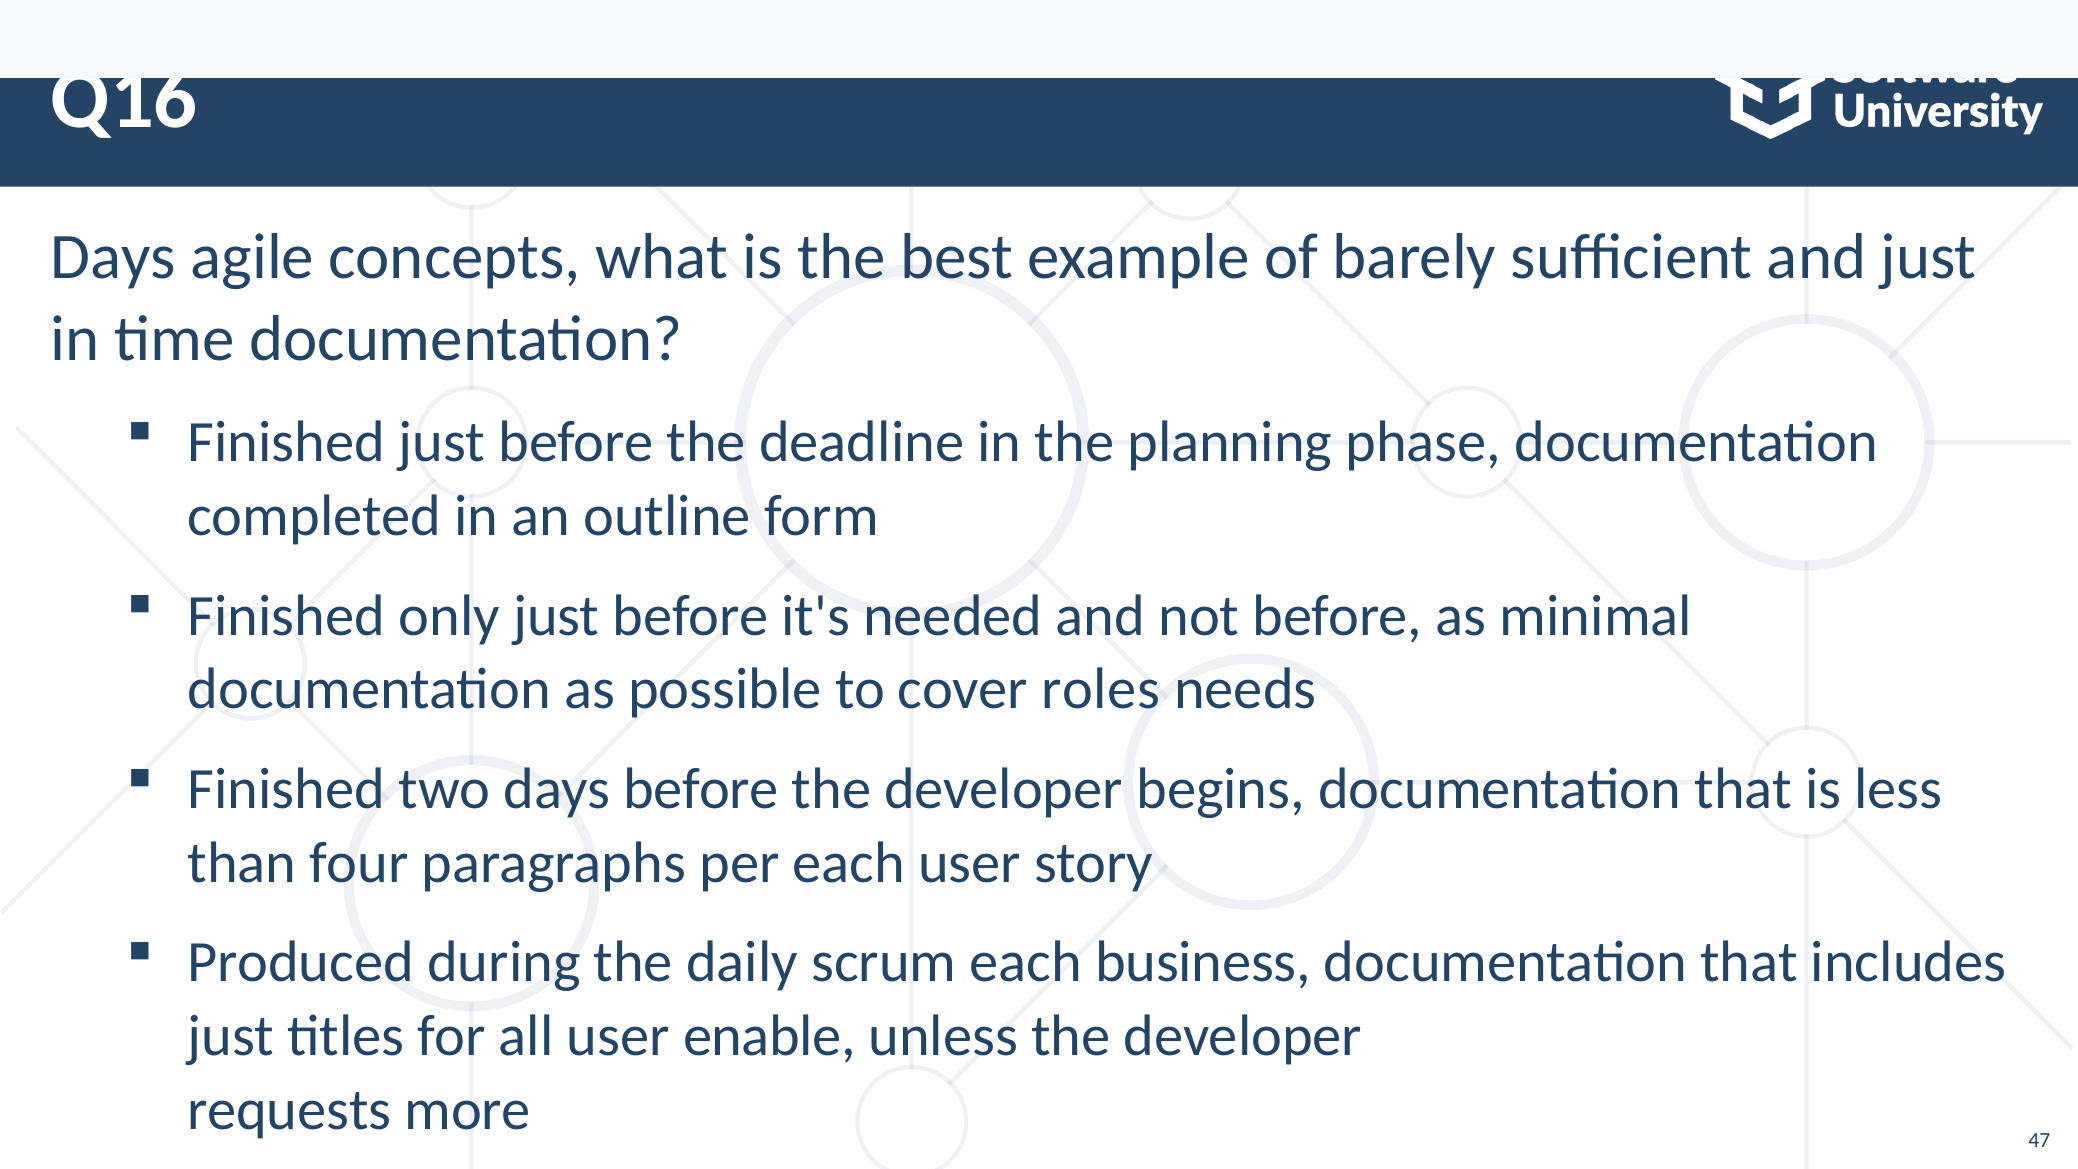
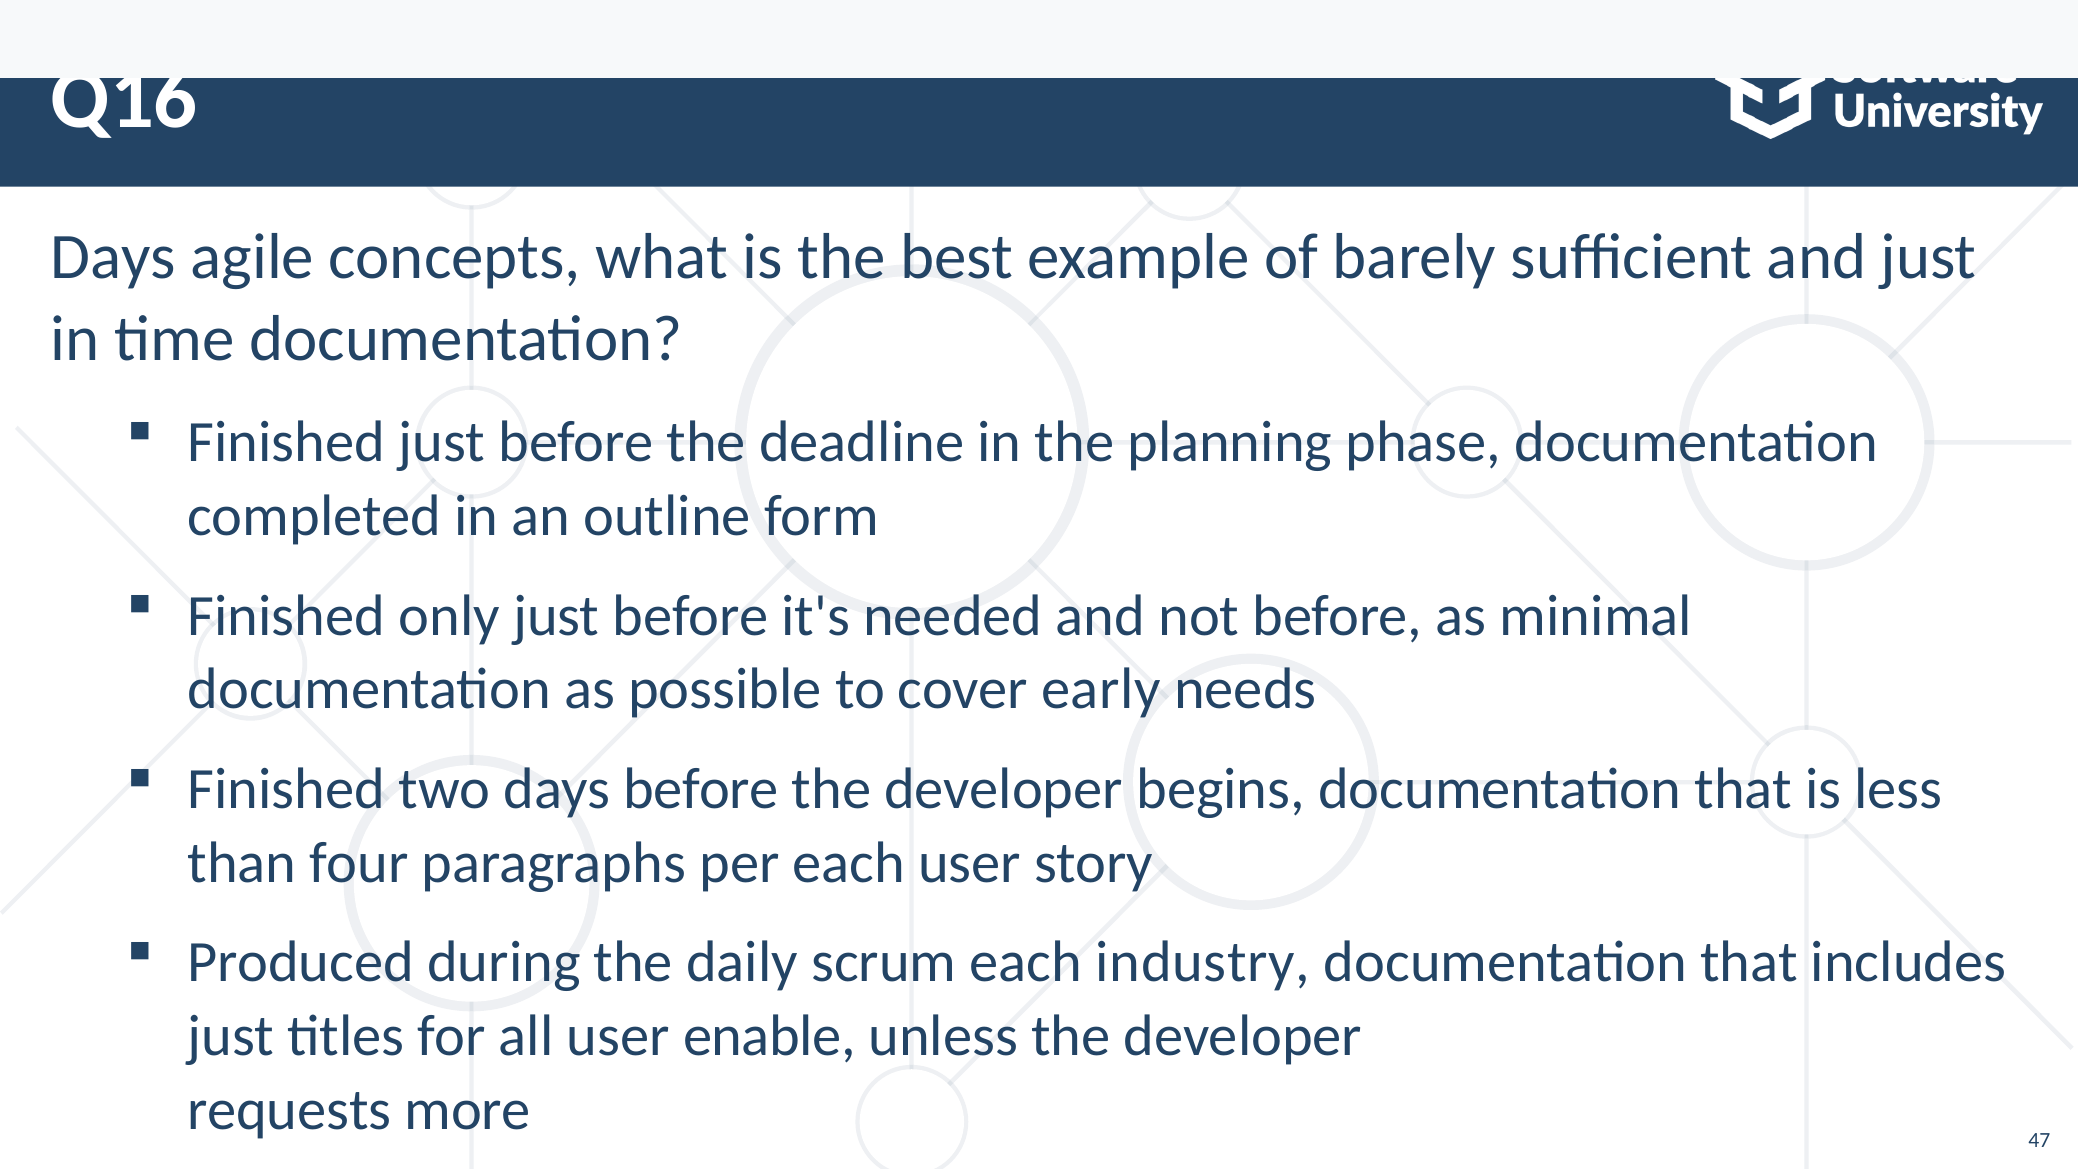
roles: roles -> early (1101, 689)
business: business -> industry (1203, 962)
